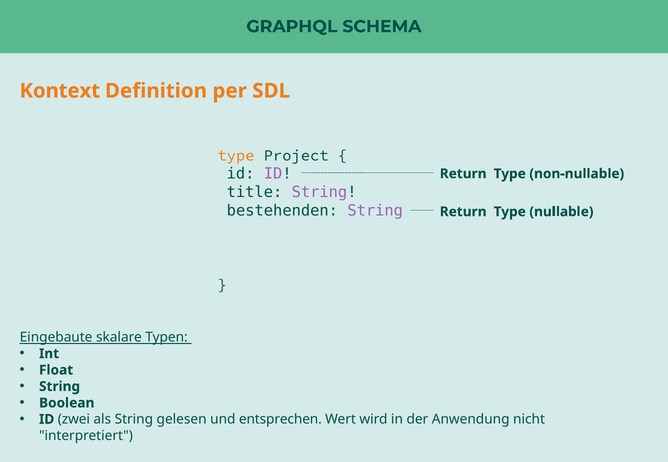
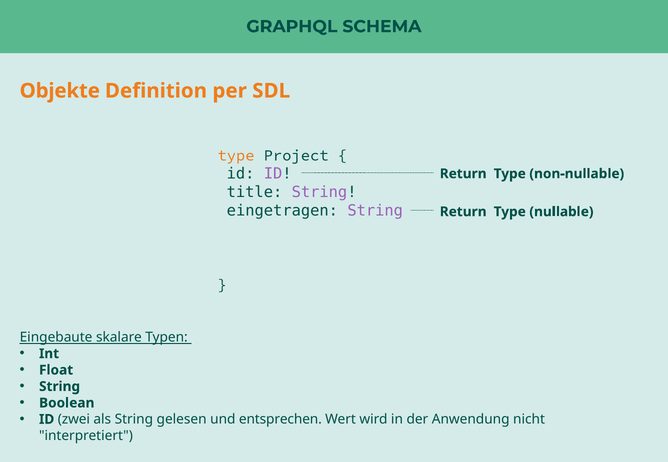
Kontext: Kontext -> Objekte (60, 91)
bestehenden: bestehenden -> eingetragen (282, 211)
